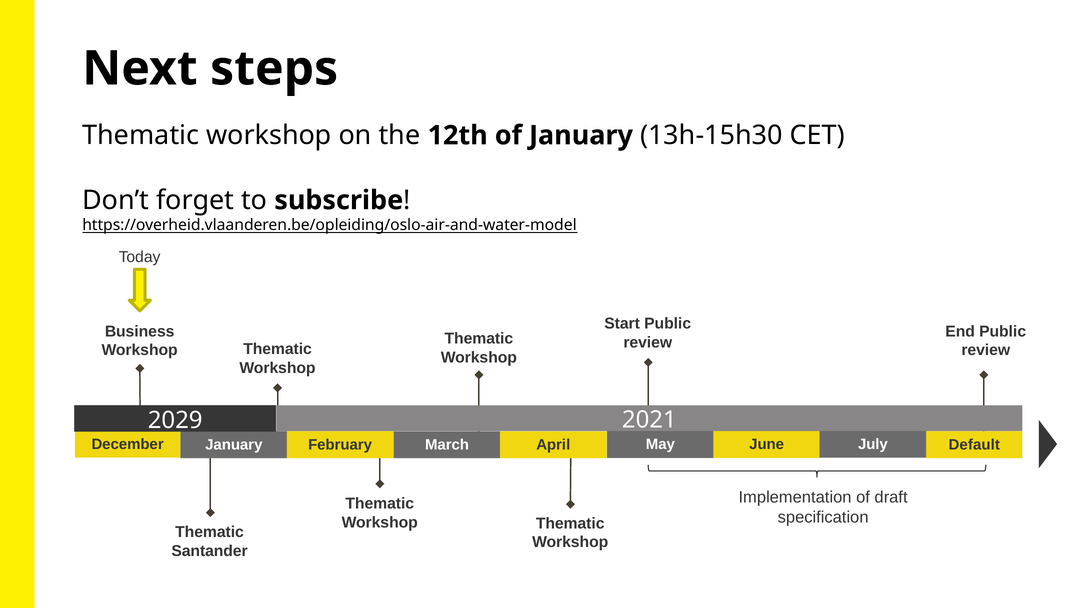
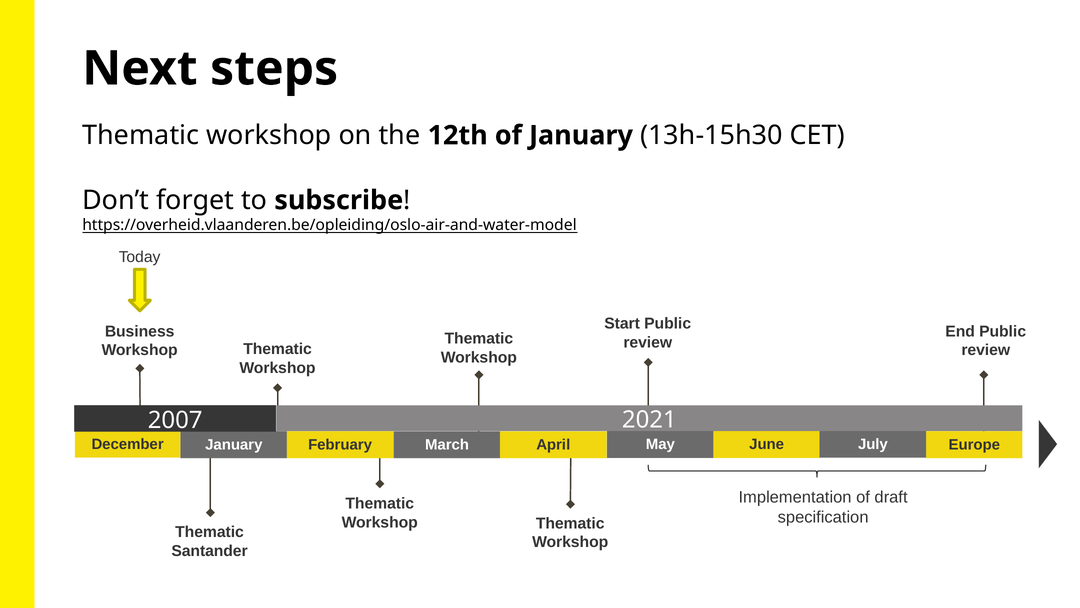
2029: 2029 -> 2007 (175, 420)
Default: Default -> Europe (974, 444)
